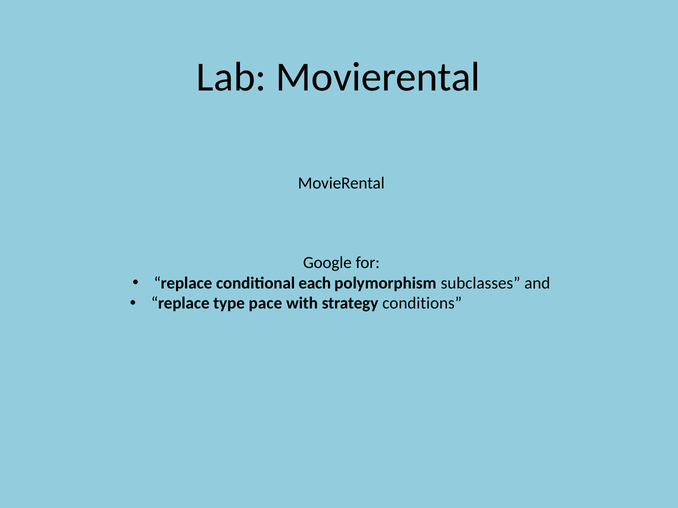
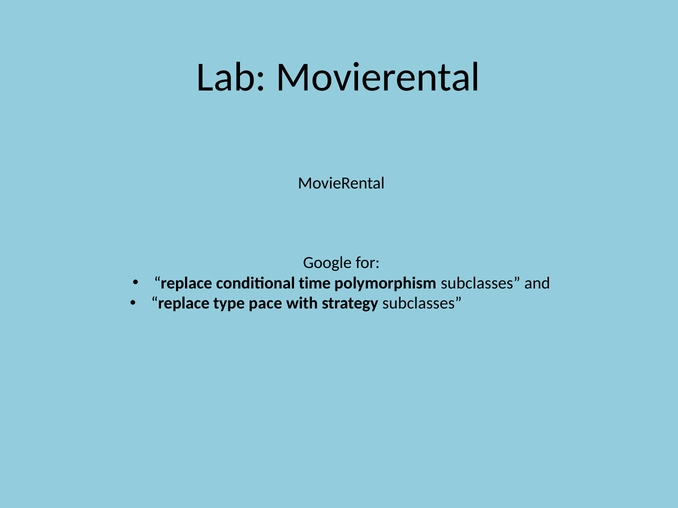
each: each -> time (315, 283)
strategy conditions: conditions -> subclasses (422, 304)
